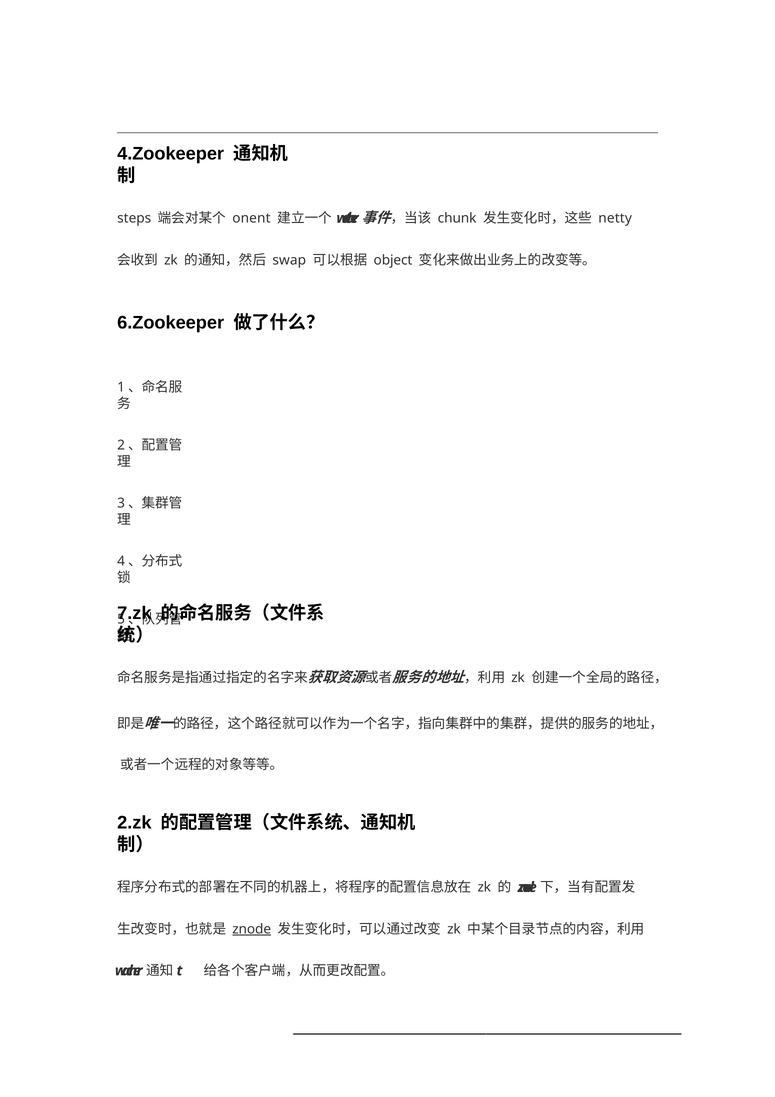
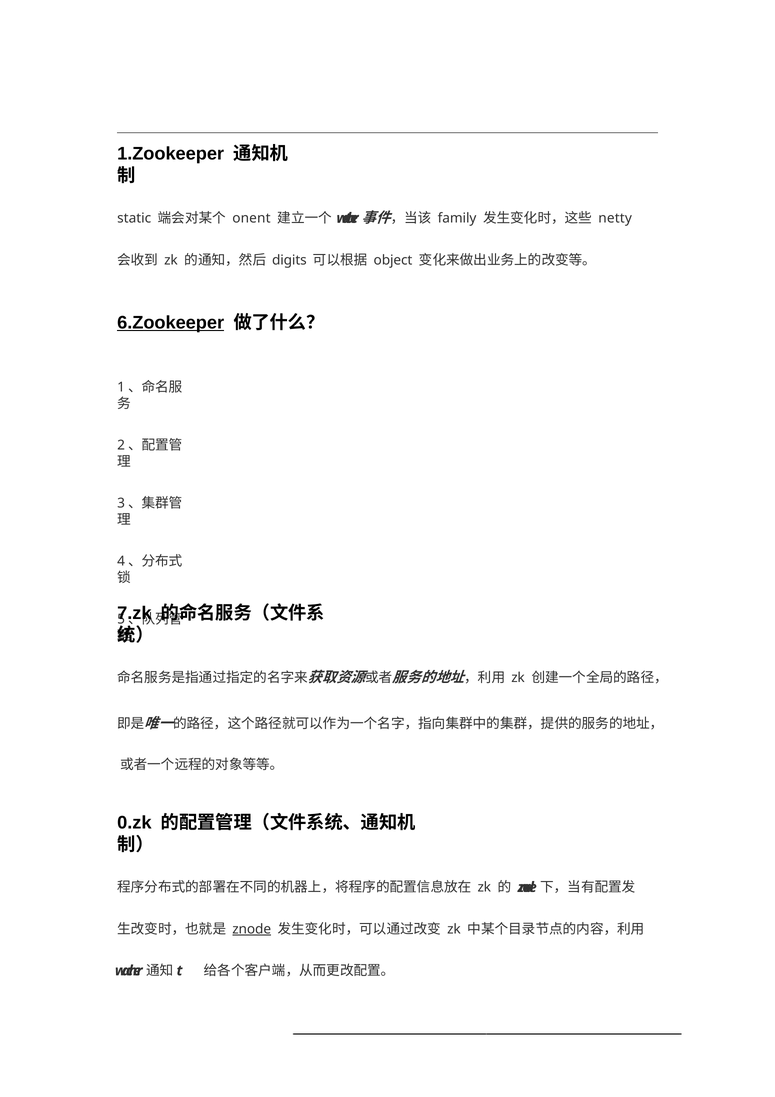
4.Zookeeper: 4.Zookeeper -> 1.Zookeeper (171, 154)
steps: steps -> static (134, 218)
chunk: chunk -> family (457, 218)
swap: swap -> digits (289, 260)
6.Zookeeper underline: none -> present (171, 323)
2.zk: 2.zk -> 0.zk (134, 823)
